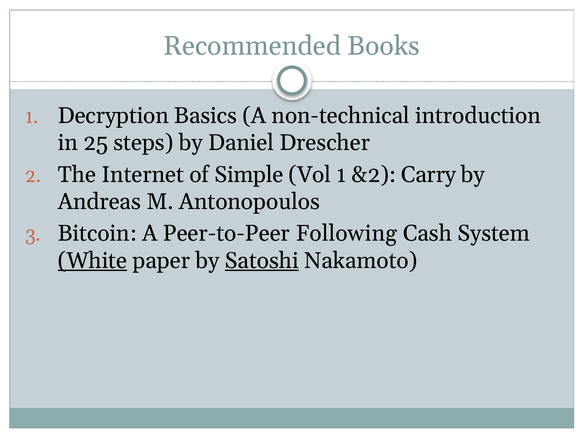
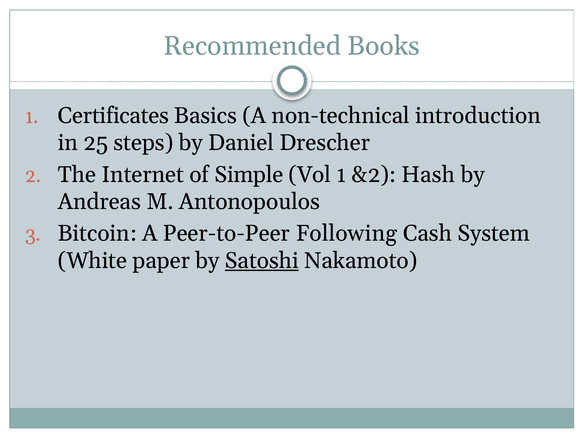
Decryption: Decryption -> Certificates (113, 116)
Carry: Carry -> Hash (428, 175)
White underline: present -> none (92, 261)
